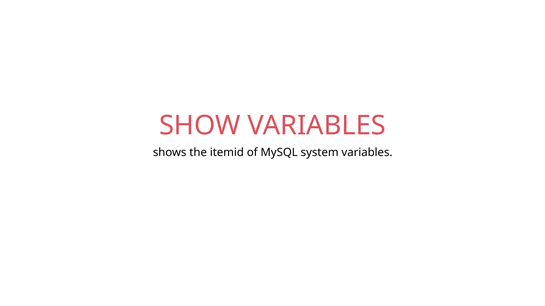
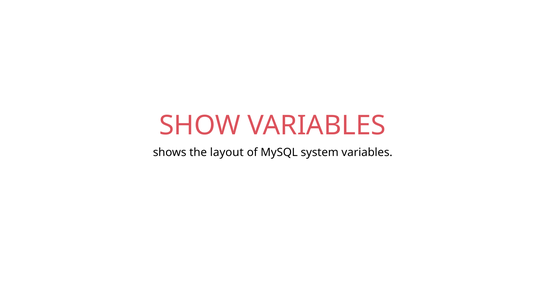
itemid: itemid -> layout (227, 153)
